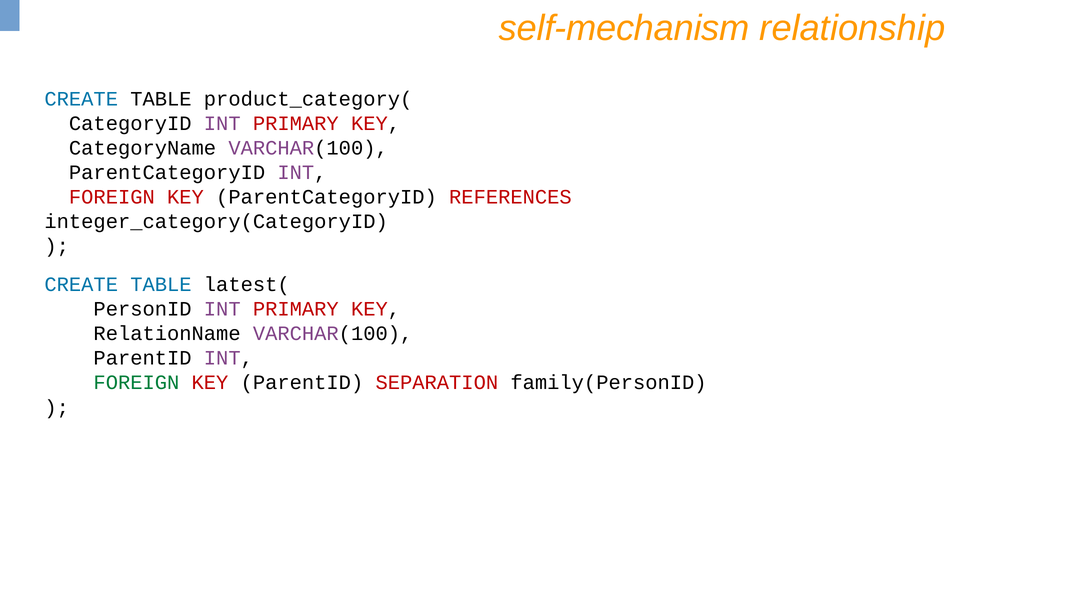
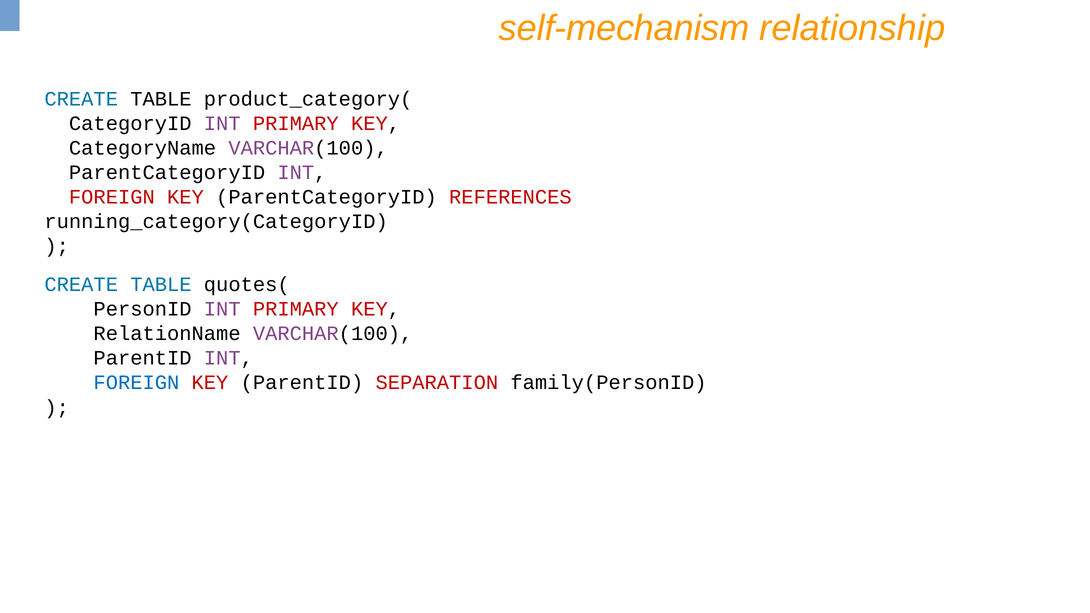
integer_category(CategoryID: integer_category(CategoryID -> running_category(CategoryID (216, 222)
latest(: latest( -> quotes( (247, 285)
FOREIGN colour: green -> blue (136, 383)
